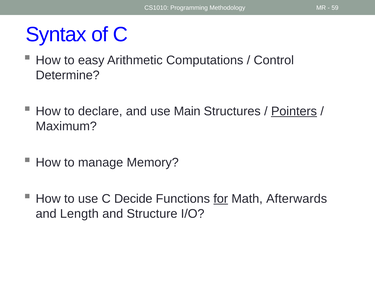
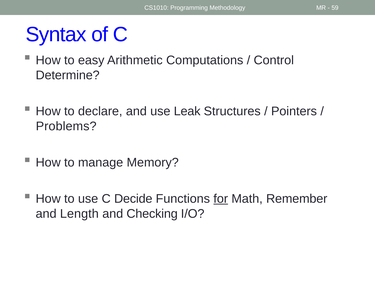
Main: Main -> Leak (187, 111)
Pointers underline: present -> none (294, 111)
Maximum: Maximum -> Problems (66, 126)
Afterwards: Afterwards -> Remember (297, 199)
Structure: Structure -> Checking (152, 214)
